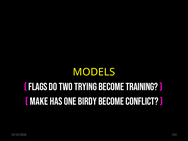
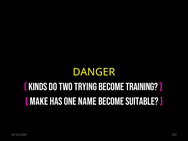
MODELS: MODELS -> DANGER (94, 72)
FLAGS: FLAGS -> KINDS (38, 87)
BIRDY: BIRDY -> NAME (87, 101)
CONFLICT: CONFLICT -> SUITABLE (142, 101)
